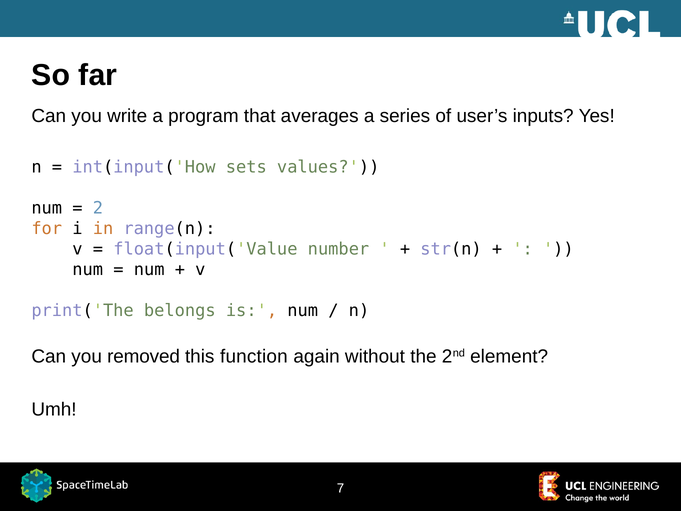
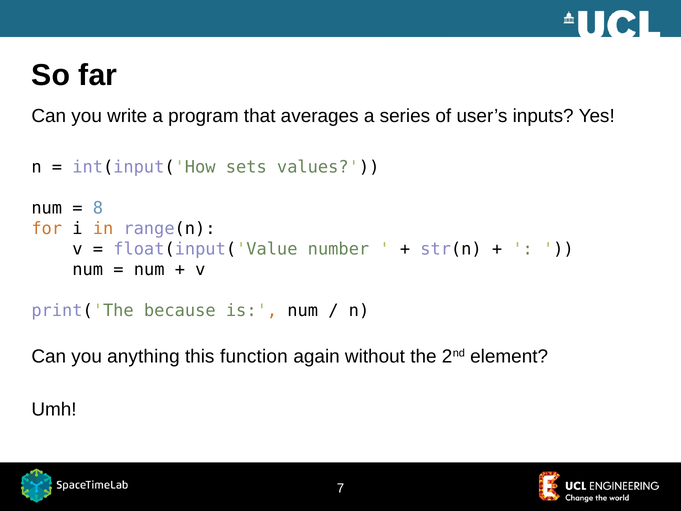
2: 2 -> 8 (98, 208)
belongs: belongs -> because (180, 310)
removed: removed -> anything (143, 356)
